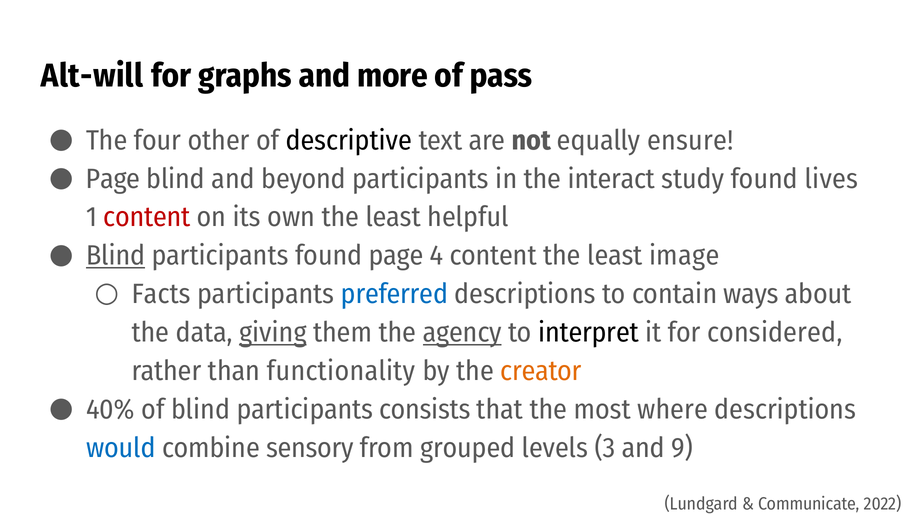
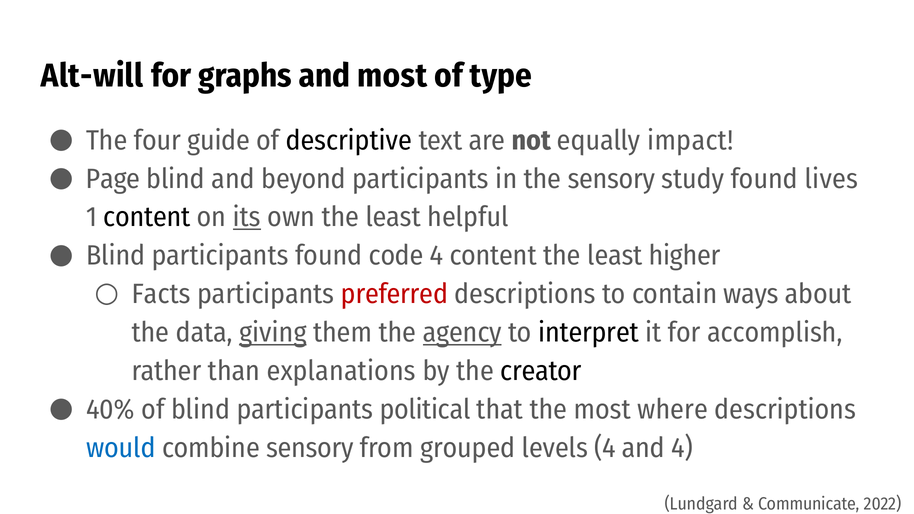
and more: more -> most (392, 76)
pass: pass -> type (501, 76)
other: other -> guide (219, 140)
ensure: ensure -> impact (690, 140)
the interact: interact -> sensory (611, 179)
content colour: red -> black (147, 217)
its underline: none -> present (247, 217)
Blind underline: present -> none (116, 256)
found page: page -> code (396, 256)
image: image -> higher (685, 256)
preferred colour: blue -> red (394, 294)
considered: considered -> accomplish (775, 333)
functionality: functionality -> explanations (341, 371)
creator colour: orange -> black (541, 371)
consists: consists -> political (425, 410)
levels 3: 3 -> 4 (605, 448)
and 9: 9 -> 4 (682, 448)
